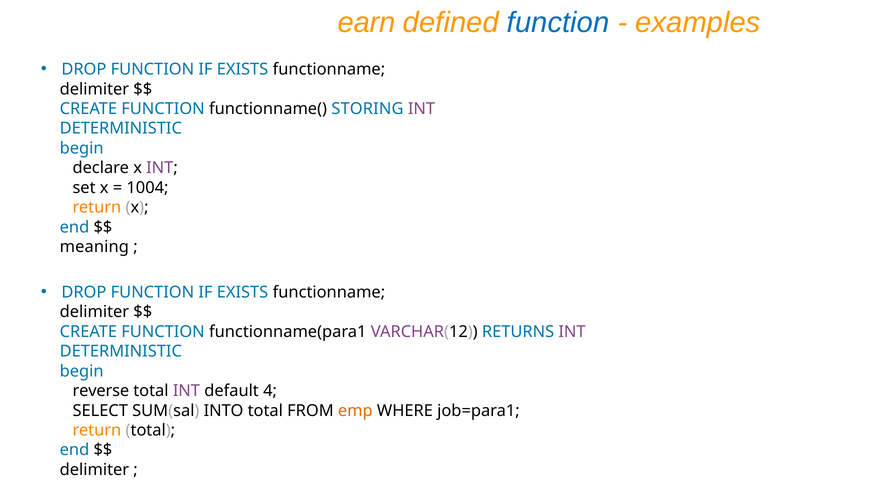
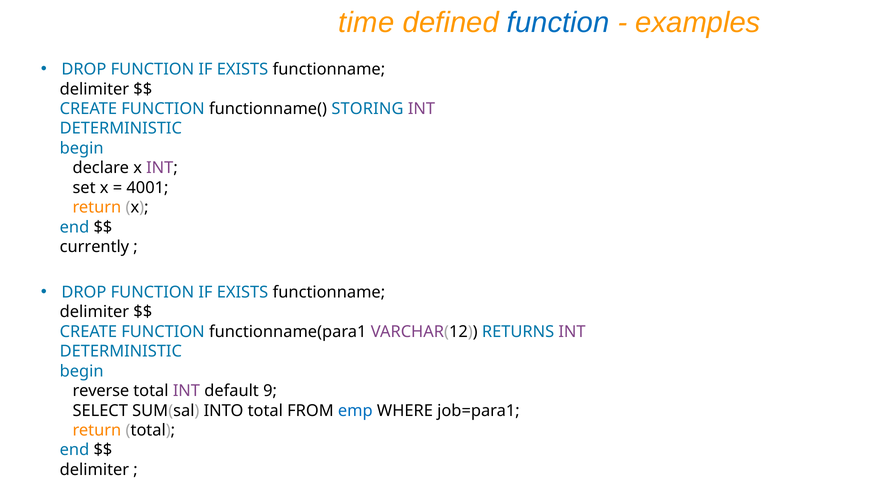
earn: earn -> time (366, 23)
1004: 1004 -> 4001 (147, 188)
meaning: meaning -> currently (94, 247)
4: 4 -> 9 (270, 391)
emp colour: orange -> blue (355, 411)
